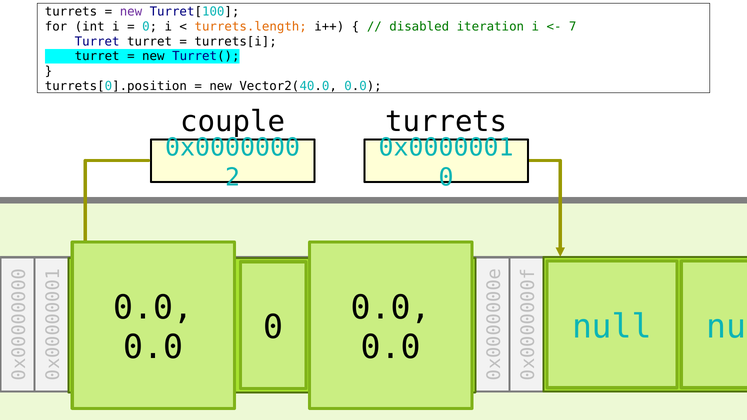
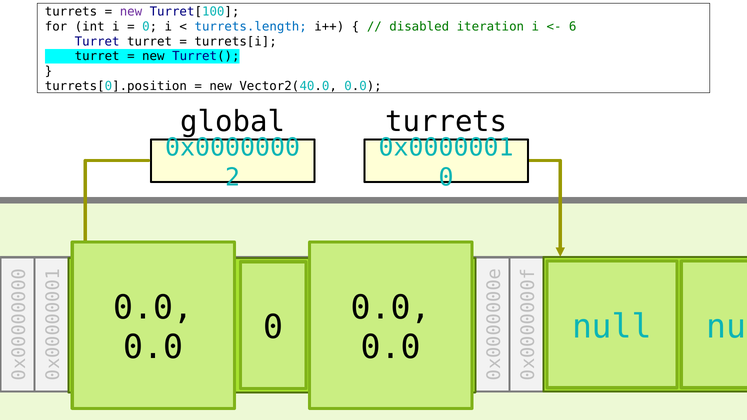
turrets.length colour: orange -> blue (251, 27)
7: 7 -> 6 (573, 27)
couple: couple -> global (233, 122)
